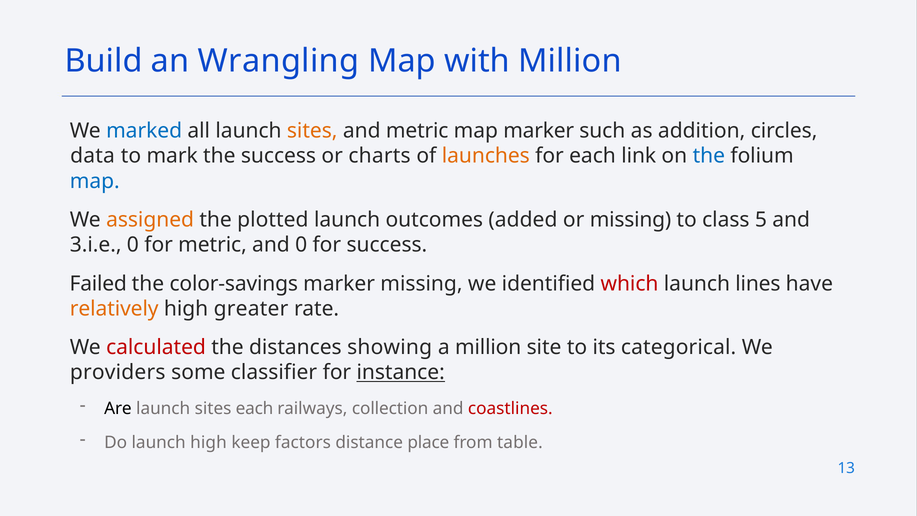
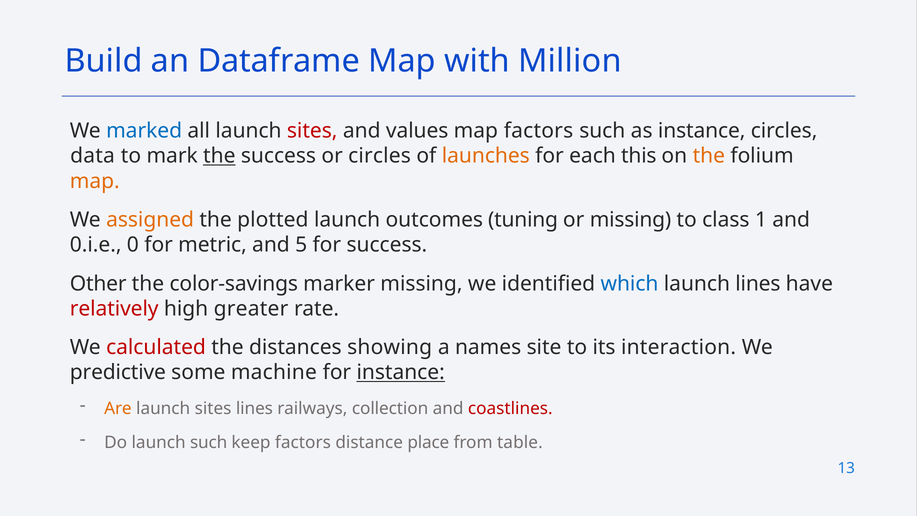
Wrangling: Wrangling -> Dataframe (279, 61)
sites colour: orange -> red (312, 131)
and metric: metric -> values (417, 131)
map marker: marker -> factors (538, 131)
as addition: addition -> instance (702, 131)
the underline: none -> present (219, 156)
or charts: charts -> circles (380, 156)
link: link -> this (639, 156)
the colour: blue -> orange (709, 156)
map colour: blue -> orange (95, 181)
added: added -> tuning (523, 220)
5: 5 -> 1 (761, 220)
3.i.e: 3.i.e -> 0.i.e (96, 245)
and 0: 0 -> 5 (301, 245)
Failed: Failed -> Other (98, 283)
which colour: red -> blue (629, 283)
relatively colour: orange -> red (114, 309)
a million: million -> names (488, 347)
categorical: categorical -> interaction (679, 347)
providers: providers -> predictive (118, 372)
classifier: classifier -> machine (274, 372)
Are colour: black -> orange (118, 408)
sites each: each -> lines (254, 408)
launch high: high -> such (209, 442)
